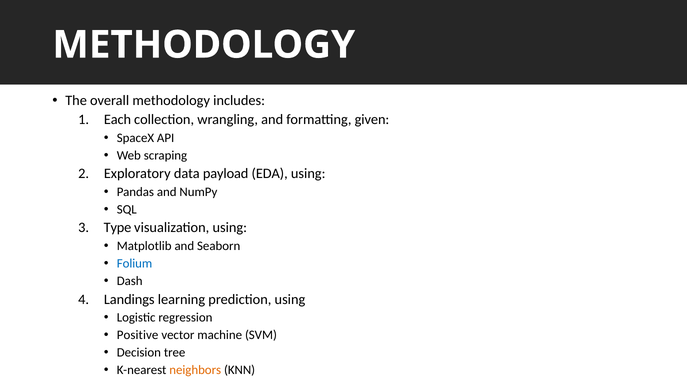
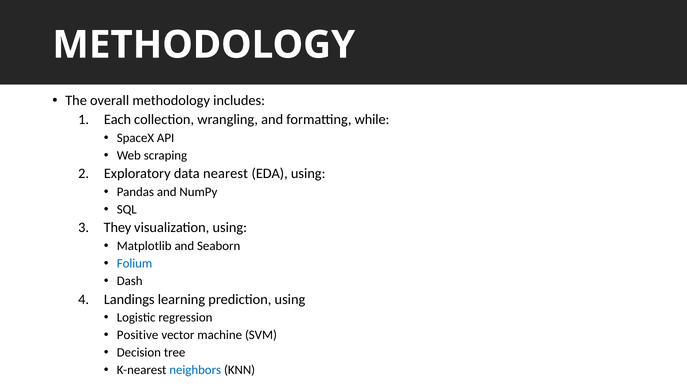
given: given -> while (372, 119)
payload: payload -> nearest (226, 173)
Type: Type -> They (117, 227)
neighbors colour: orange -> blue (195, 370)
